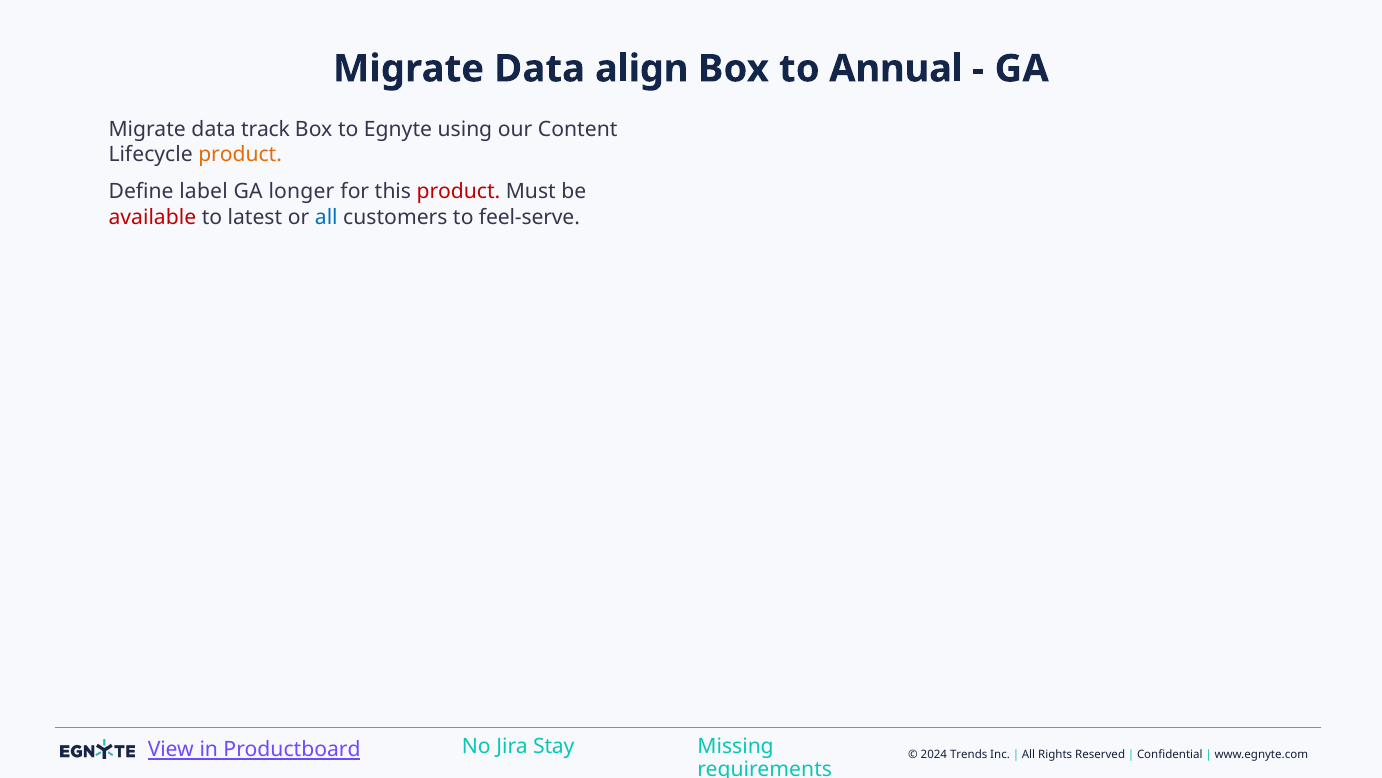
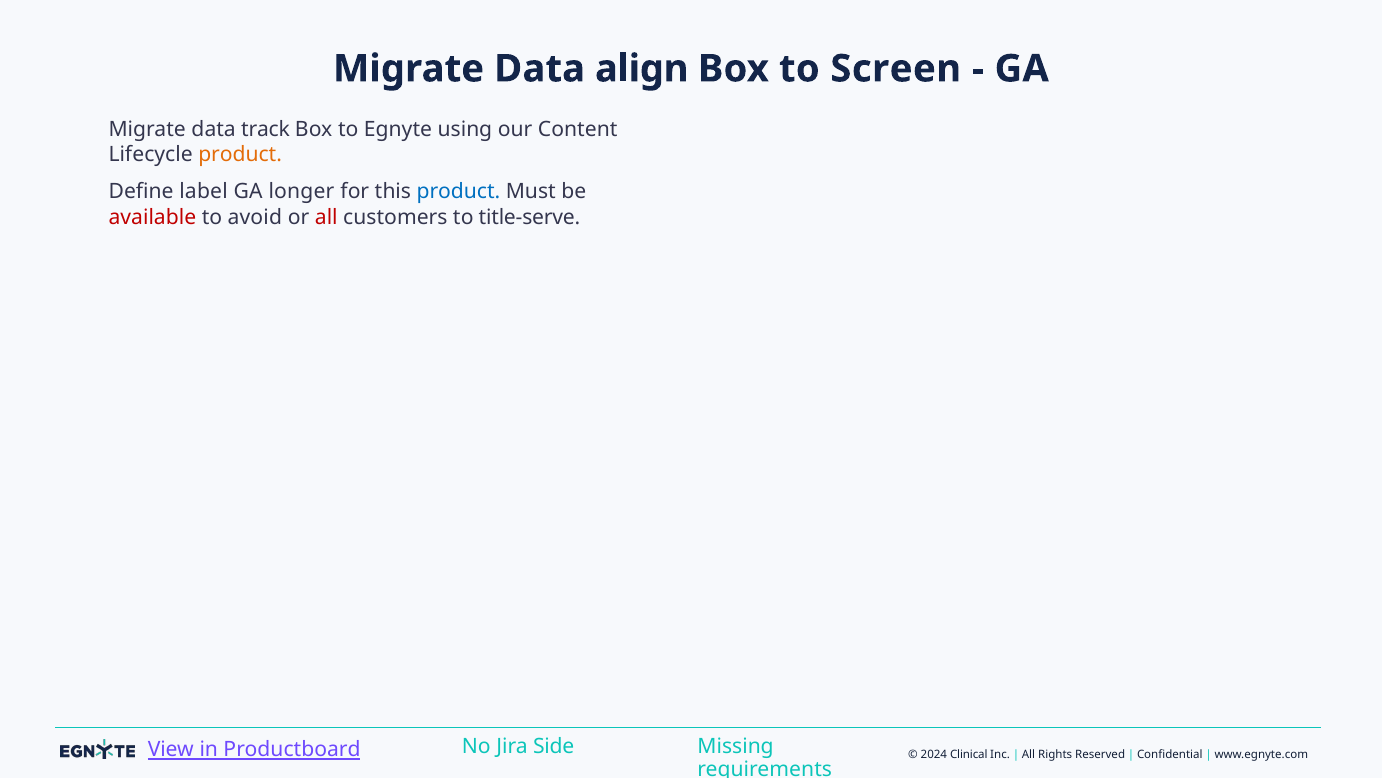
Annual: Annual -> Screen (896, 69)
product colour: red -> blue (458, 192)
latest: latest -> avoid (255, 217)
all colour: blue -> red (326, 217)
feel-serve: feel-serve -> title-serve (529, 217)
Stay: Stay -> Side (554, 746)
Trends: Trends -> Clinical (969, 754)
